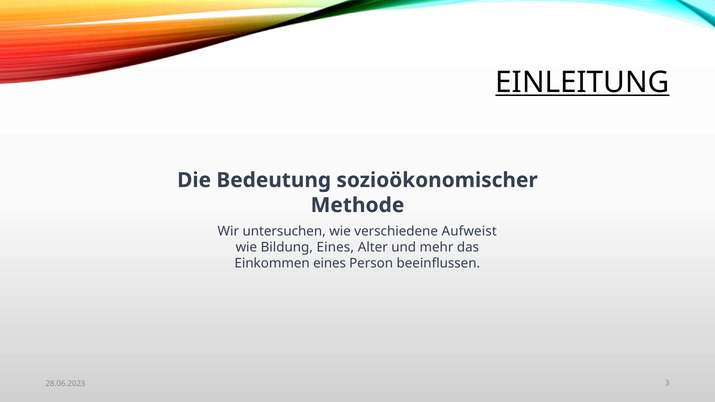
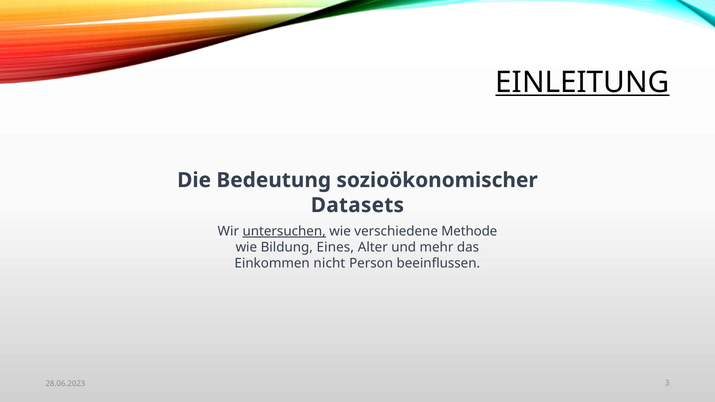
Methode: Methode -> Datasets (357, 205)
untersuchen underline: none -> present (284, 231)
Aufweist: Aufweist -> Methode (469, 231)
Einkommen eines: eines -> nicht (329, 263)
